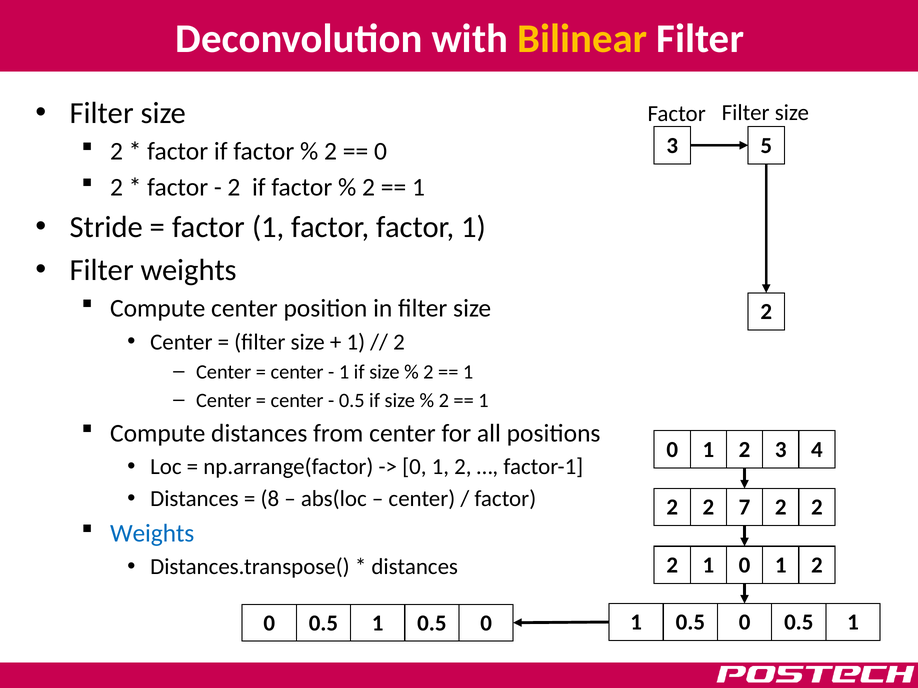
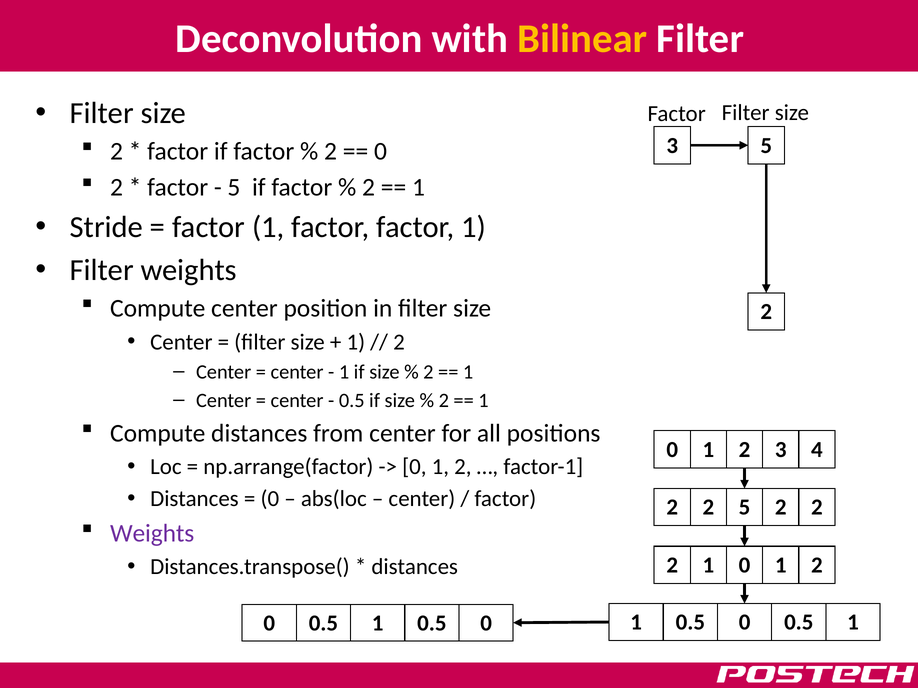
2: 2 -> 5 (234, 187)
8: 8 -> 0 (270, 499)
2 7: 7 -> 5 (745, 508)
Weights colour: blue -> purple (152, 534)
